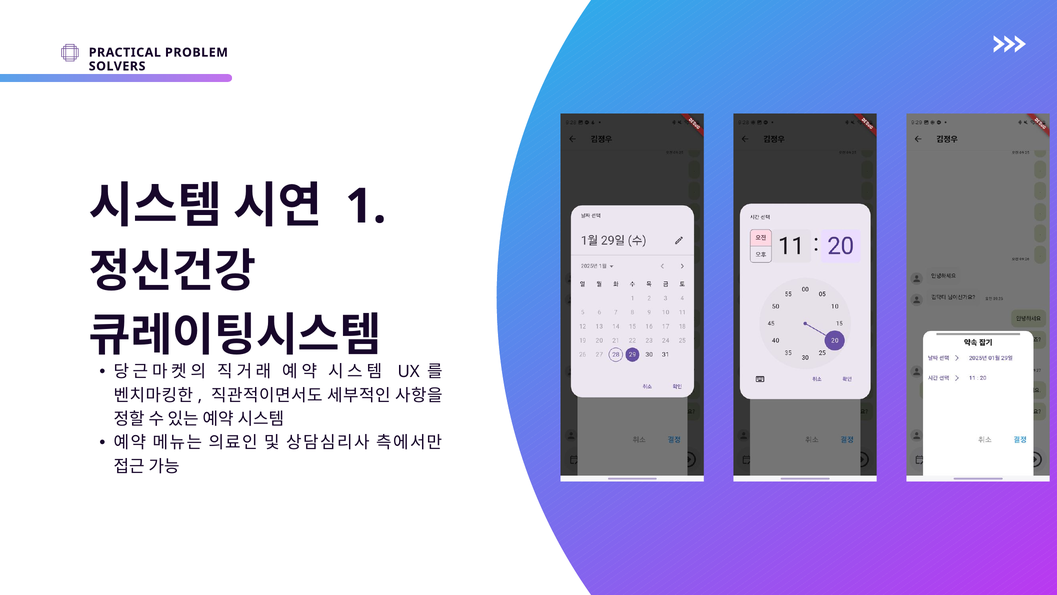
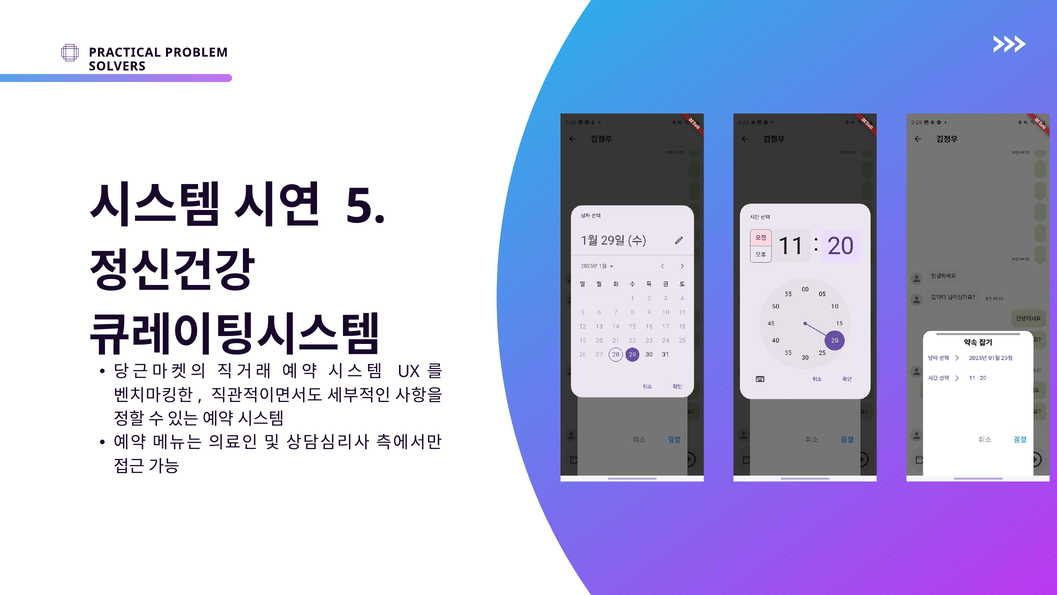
1: 1 -> 5 (366, 206)
